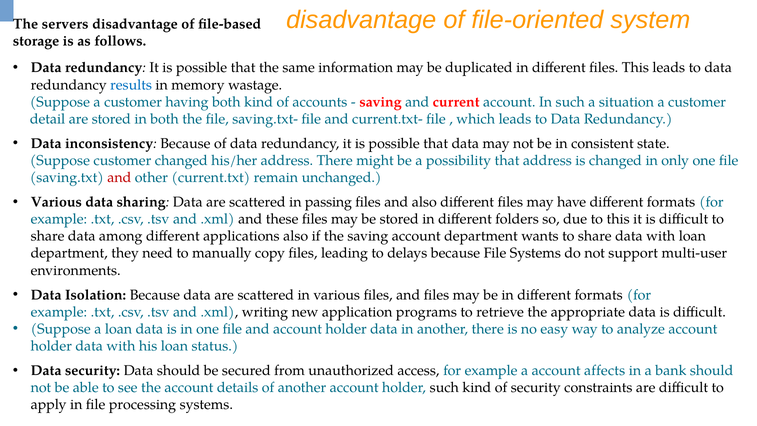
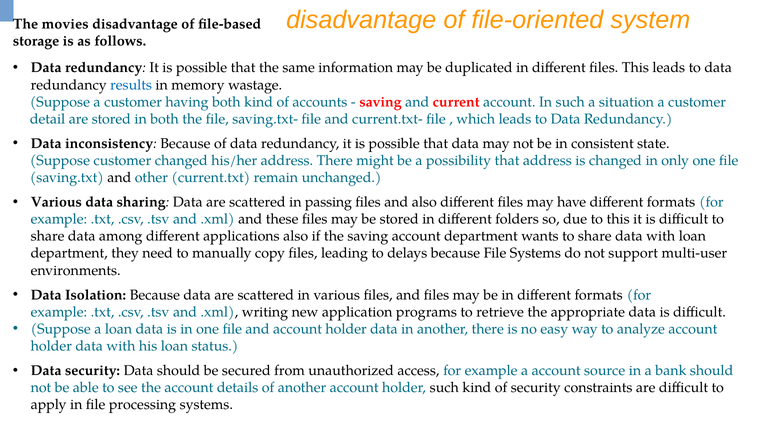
servers: servers -> movies (65, 24)
and colour: red -> black (119, 178)
affects: affects -> source (605, 370)
